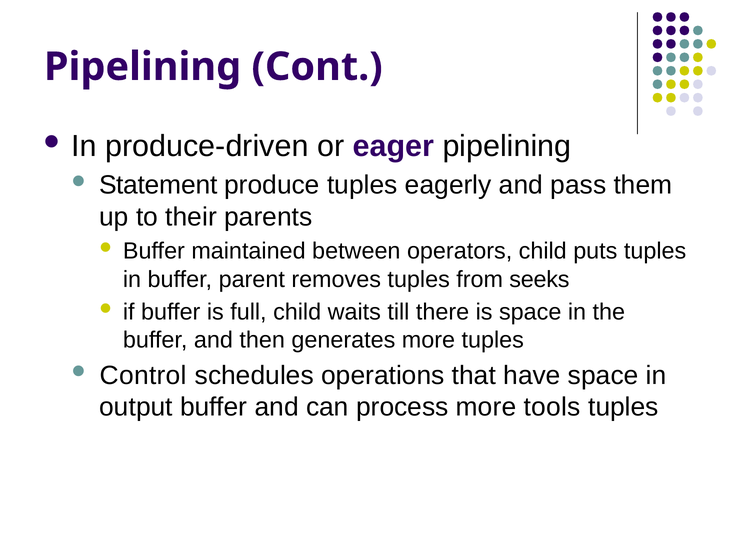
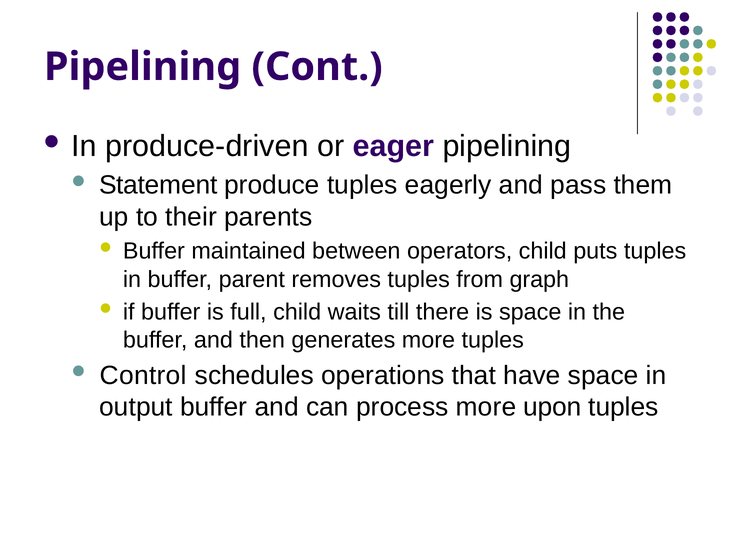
seeks: seeks -> graph (539, 279)
tools: tools -> upon (552, 407)
